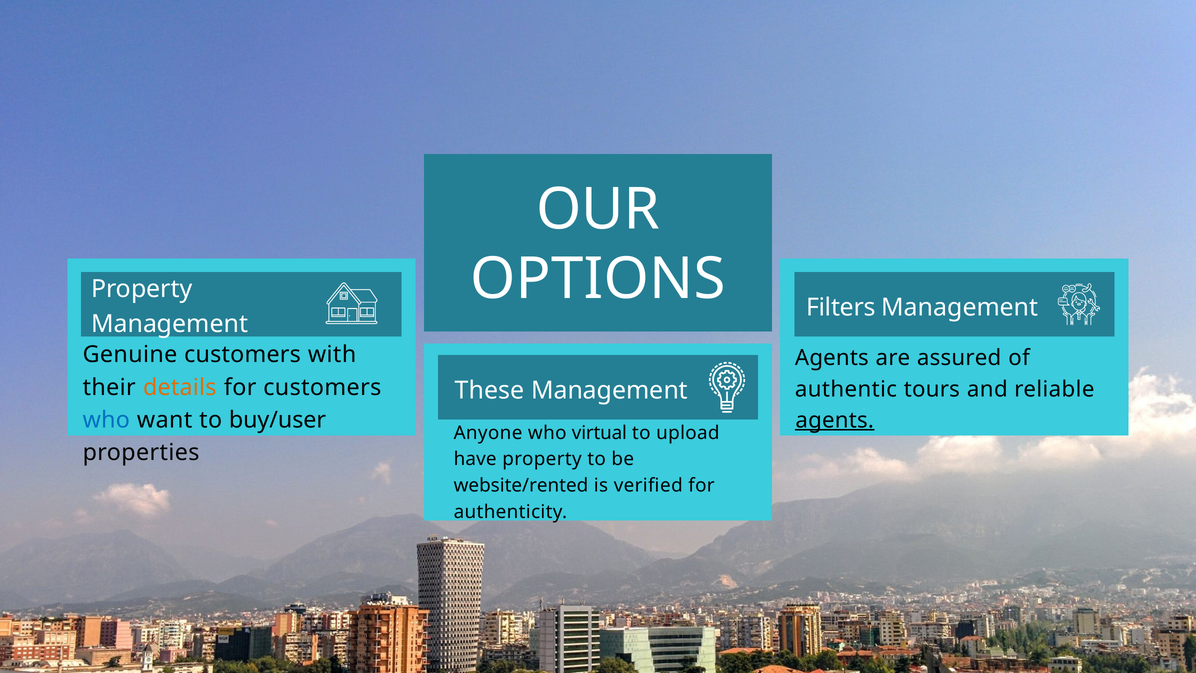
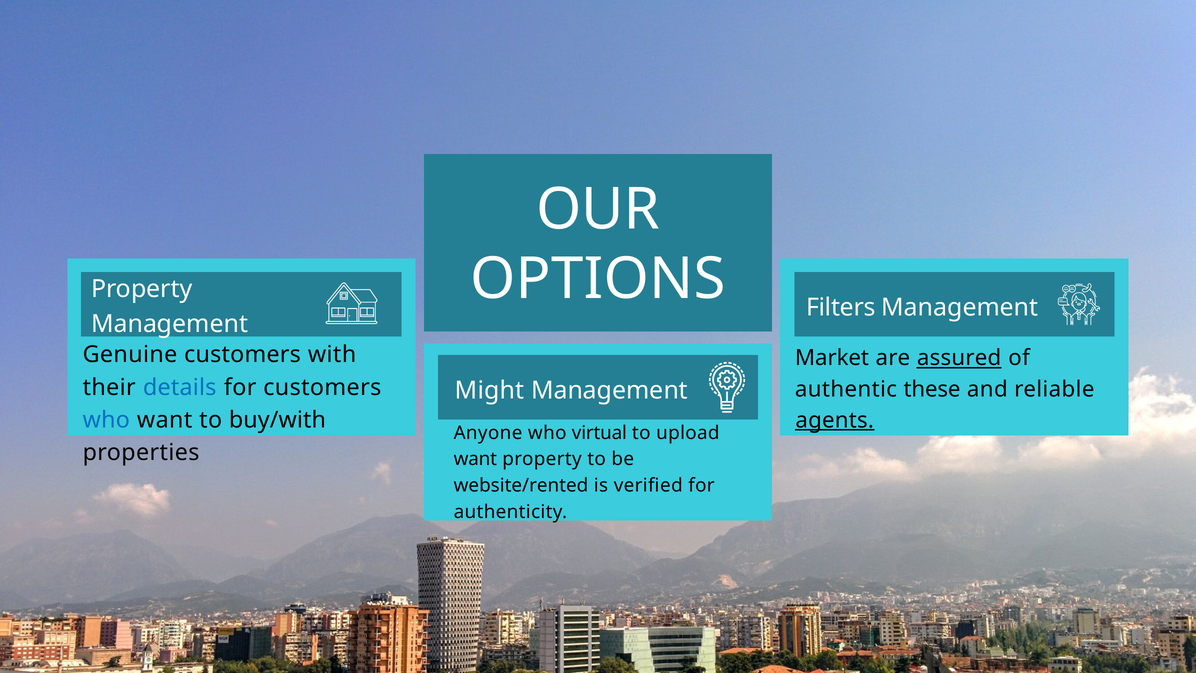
Agents: Agents -> Market (832, 358)
assured underline: none -> present (959, 358)
details colour: orange -> blue (180, 387)
tours: tours -> these (932, 389)
These: These -> Might (490, 390)
buy/user: buy/user -> buy/with (277, 420)
have: have -> want (475, 459)
